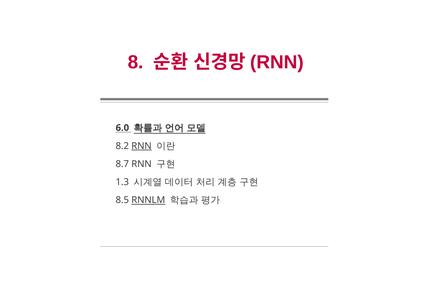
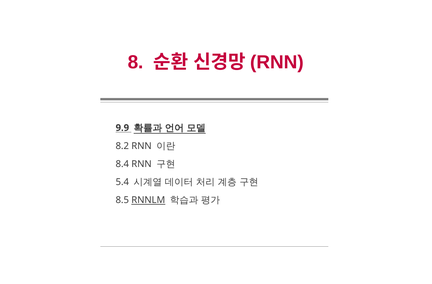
6.0: 6.0 -> 9.9 (122, 128)
RNN underline: present -> none (142, 146)
8.7: 8.7 -> 8.4 (122, 164)
1.3: 1.3 -> 5.4 (122, 182)
